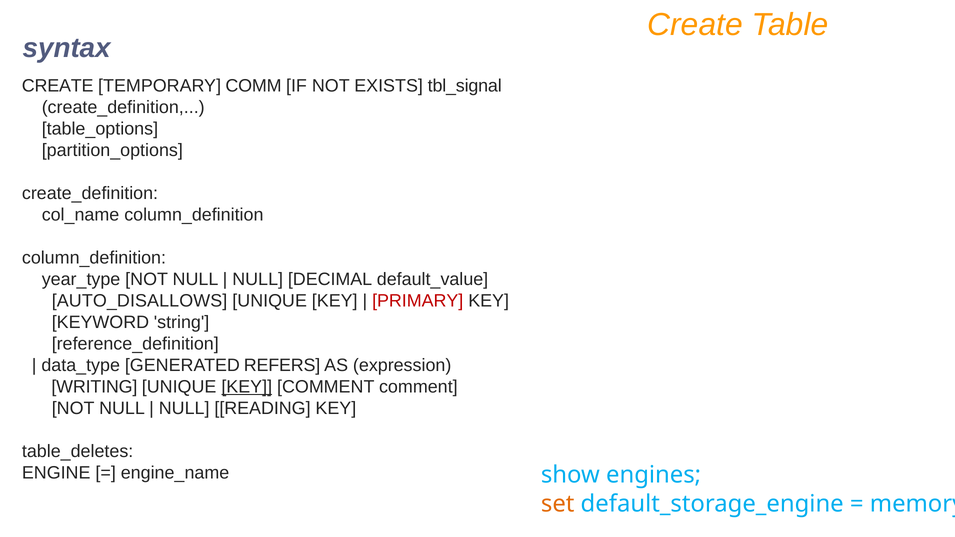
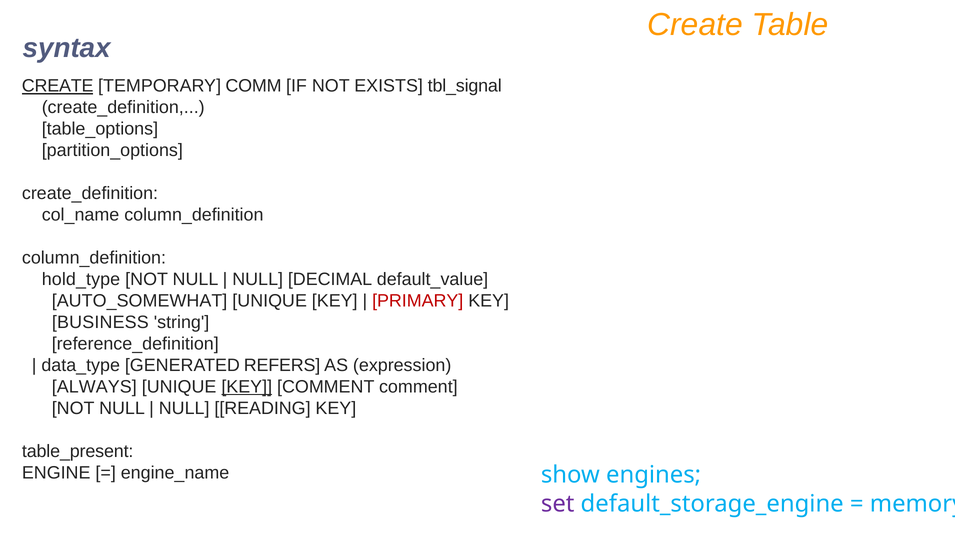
CREATE underline: none -> present (58, 86)
year_type: year_type -> hold_type (81, 279)
AUTO_DISALLOWS: AUTO_DISALLOWS -> AUTO_SOMEWHAT (140, 301)
KEYWORD: KEYWORD -> BUSINESS (100, 322)
WRITING: WRITING -> ALWAYS (94, 387)
table_deletes: table_deletes -> table_present (78, 451)
set colour: orange -> purple (558, 504)
